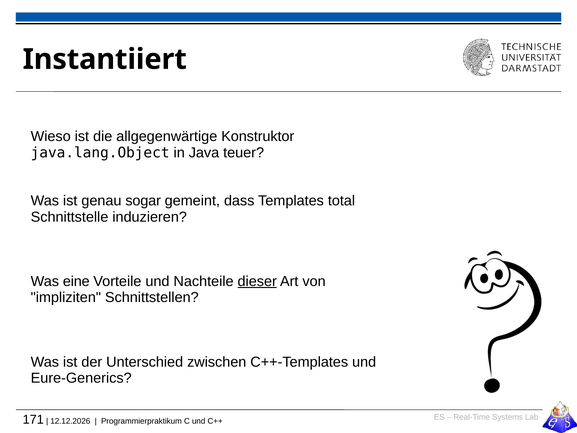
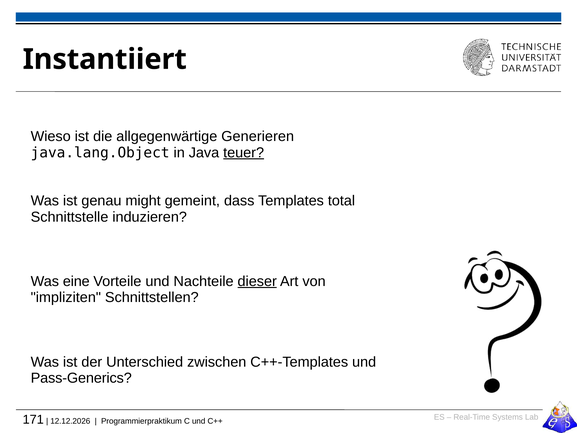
Konstruktor: Konstruktor -> Generieren (258, 136)
teuer underline: none -> present (244, 152)
sogar: sogar -> might (143, 201)
Eure-Generics: Eure-Generics -> Pass-Generics (81, 378)
